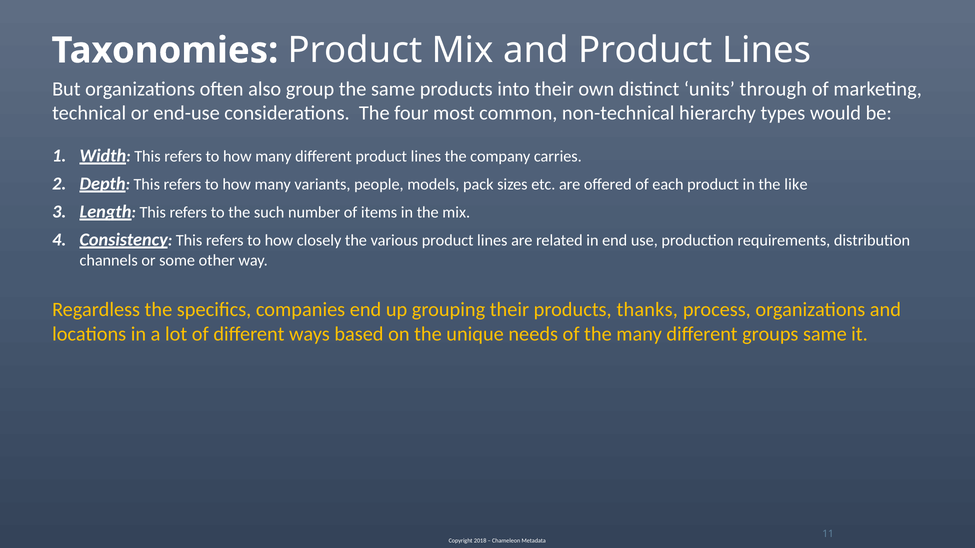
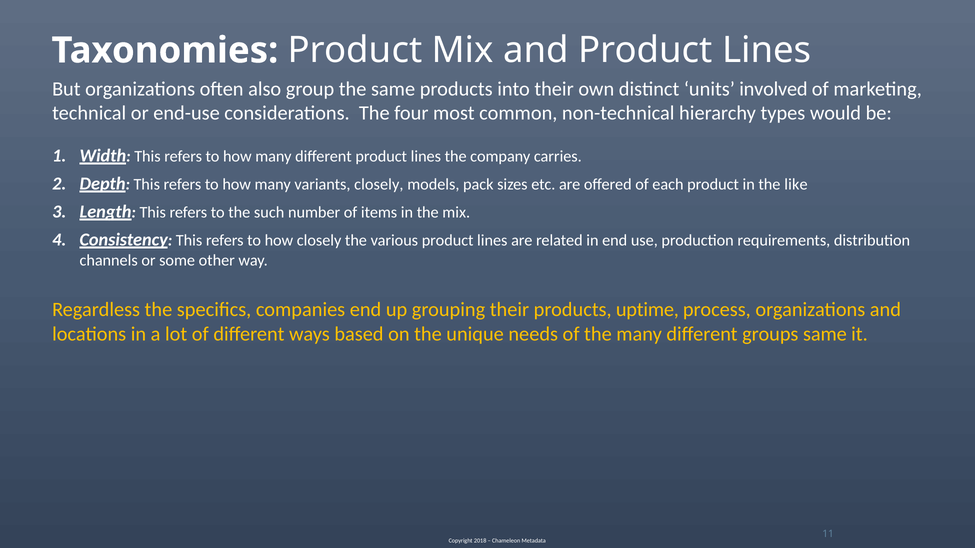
through: through -> involved (773, 89)
variants people: people -> closely (379, 184)
thanks: thanks -> uptime (647, 310)
